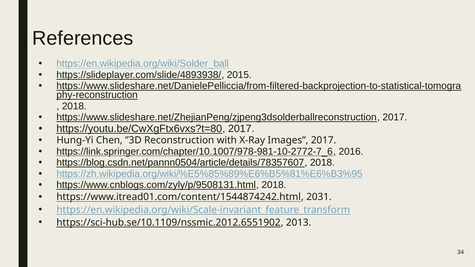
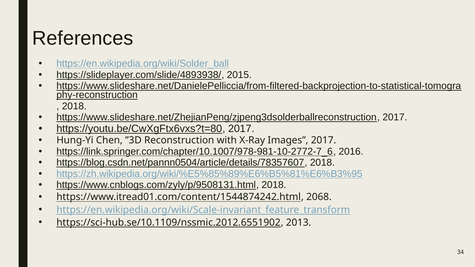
2031: 2031 -> 2068 (319, 197)
